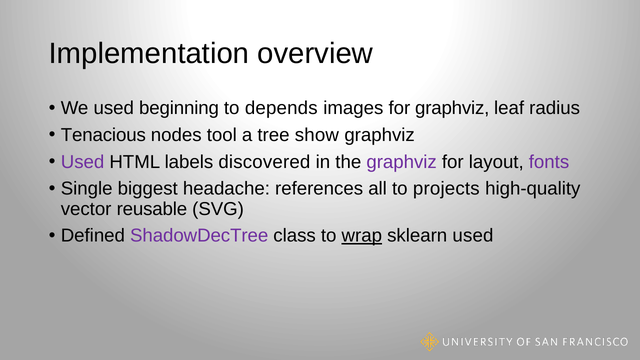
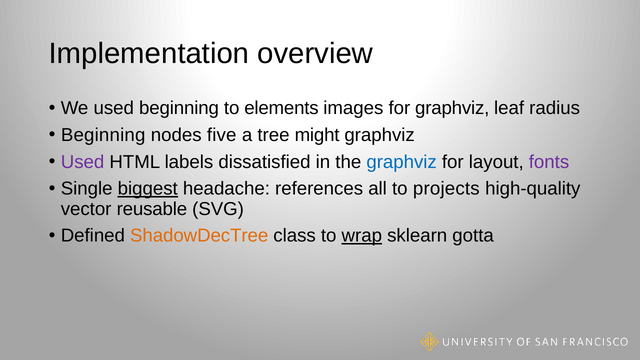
depends: depends -> elements (281, 108)
Tenacious: Tenacious -> Beginning (103, 135)
tool: tool -> five (222, 135)
show: show -> might (317, 135)
discovered: discovered -> dissatisfied (265, 162)
graphviz colour: purple -> blue (402, 162)
biggest underline: none -> present (148, 189)
ShadowDecTree colour: purple -> orange (199, 236)
sklearn used: used -> gotta (473, 236)
